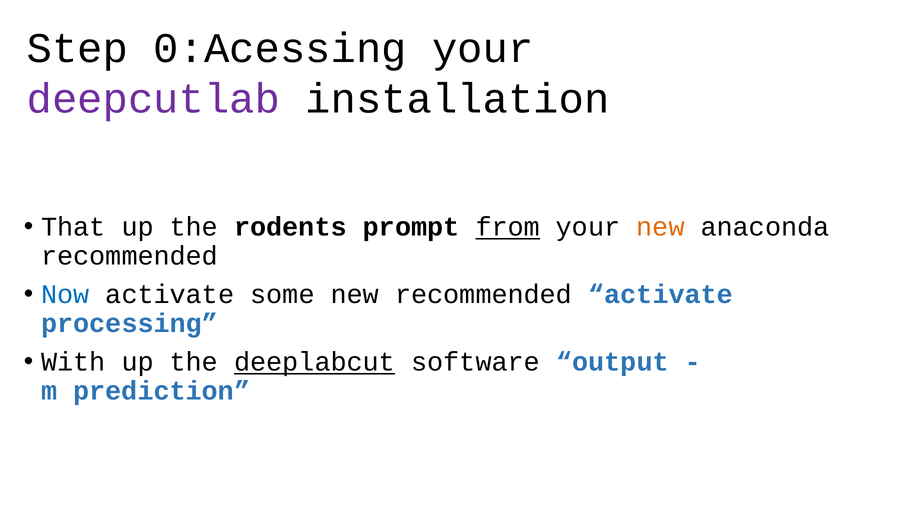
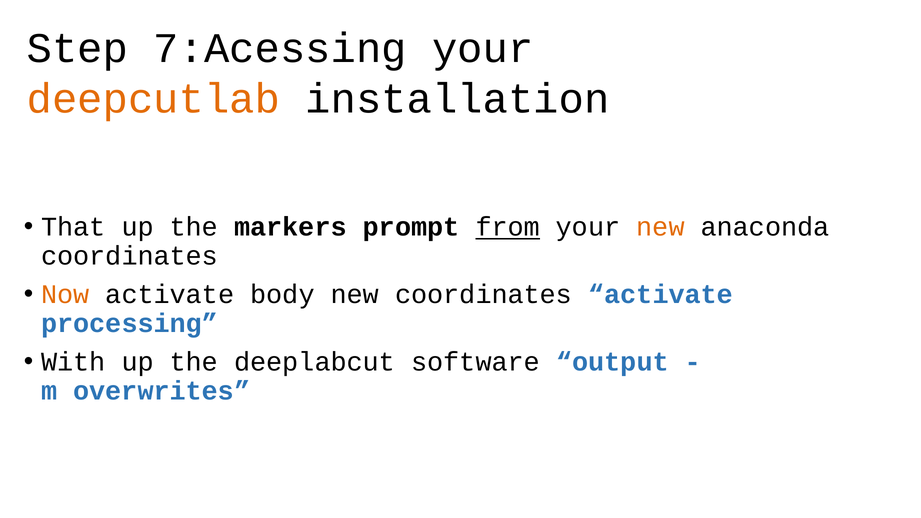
0:Acessing: 0:Acessing -> 7:Acessing (280, 48)
deepcutlab colour: purple -> orange (153, 99)
rodents: rodents -> markers (290, 227)
recommended: recommended -> coordinates (130, 256)
Now colour: blue -> orange (65, 295)
some: some -> body (282, 295)
new recommended: recommended -> coordinates (484, 295)
deeplabcut underline: present -> none (315, 362)
prediction: prediction -> overwrites (162, 391)
